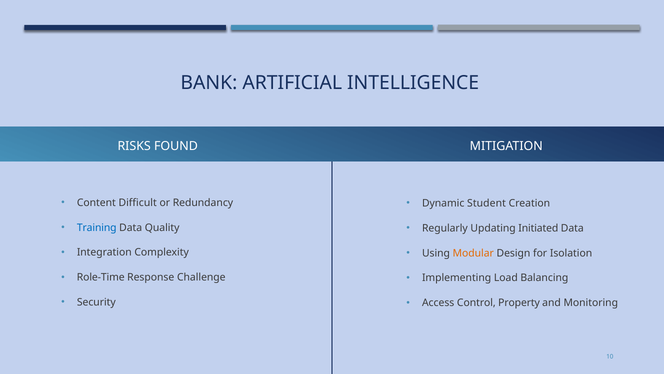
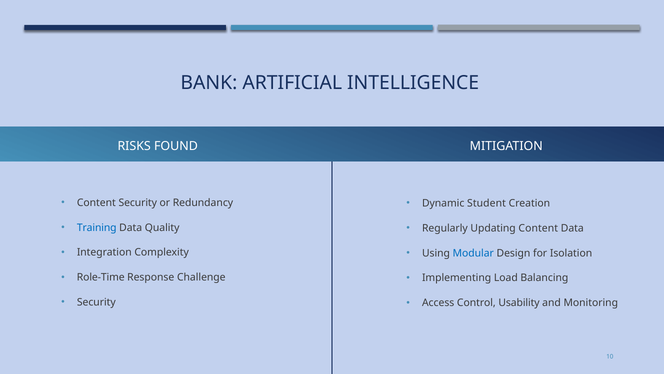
Content Difficult: Difficult -> Security (138, 202)
Updating Initiated: Initiated -> Content (538, 228)
Modular colour: orange -> blue (473, 253)
Property: Property -> Usability (519, 303)
